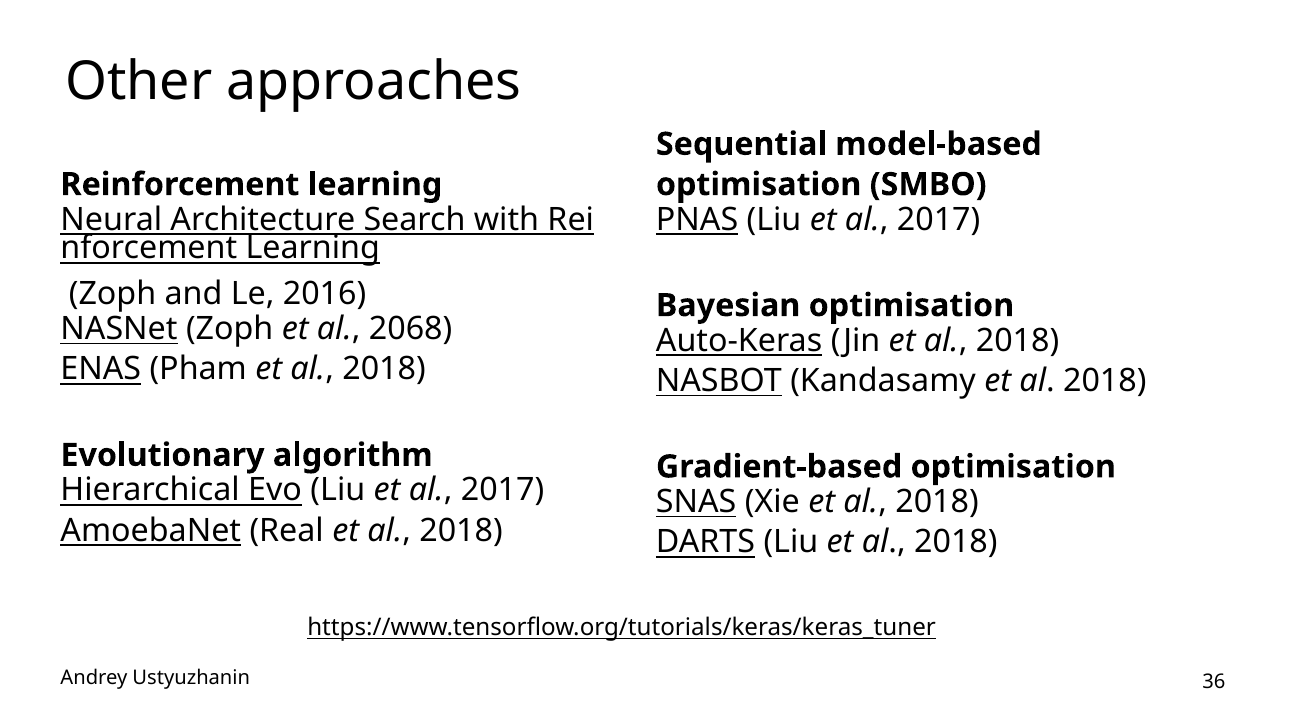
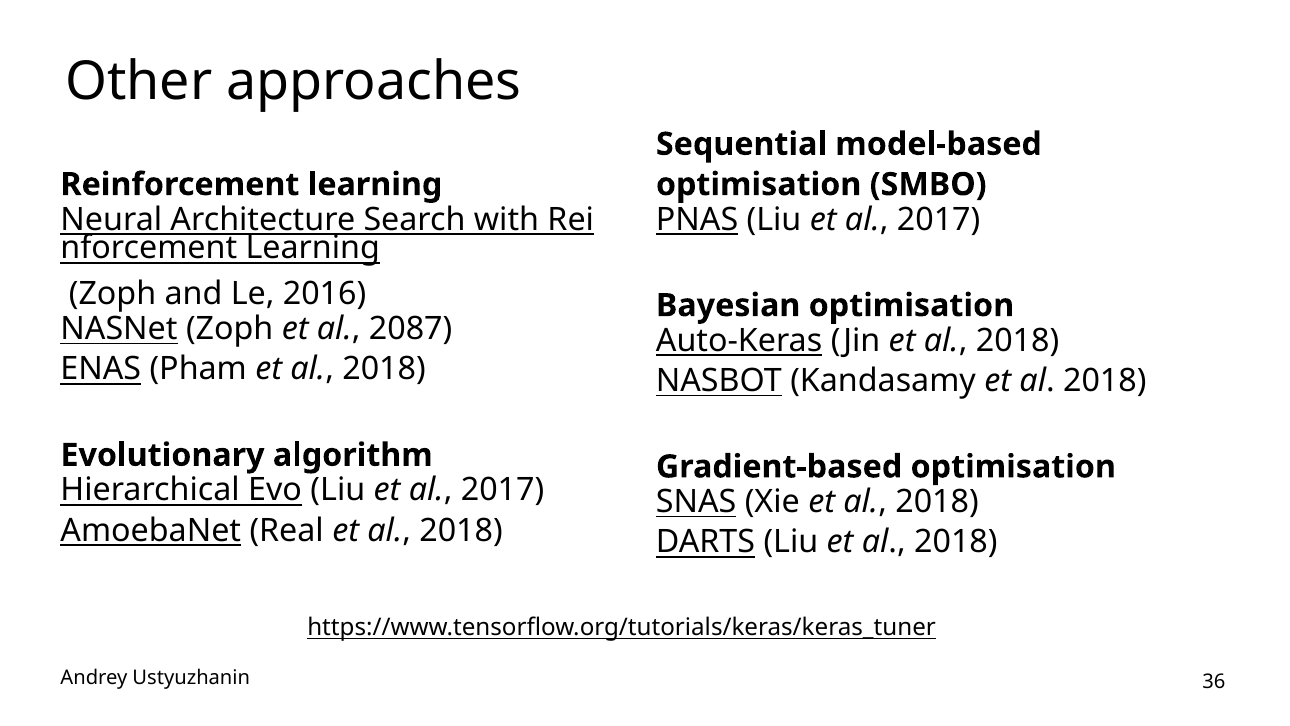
2068: 2068 -> 2087 (411, 329)
